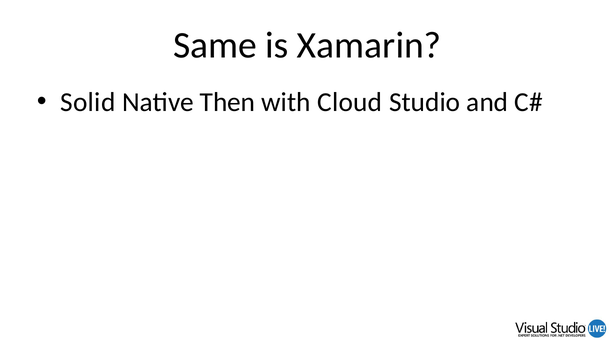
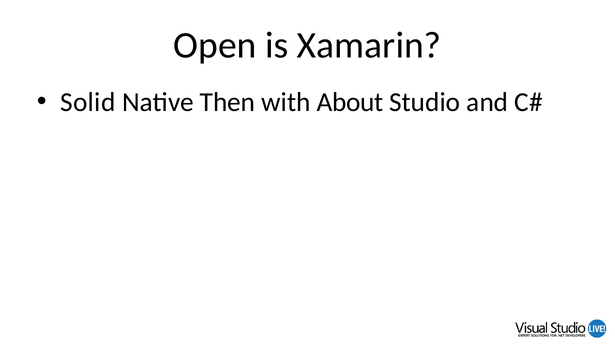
Same: Same -> Open (215, 45)
Cloud: Cloud -> About (350, 102)
